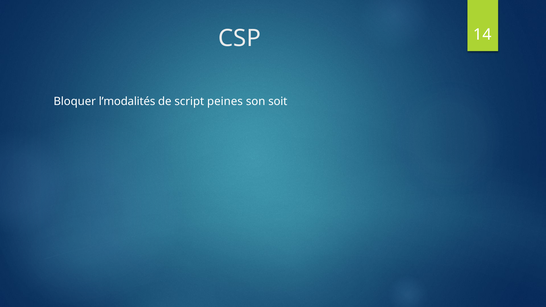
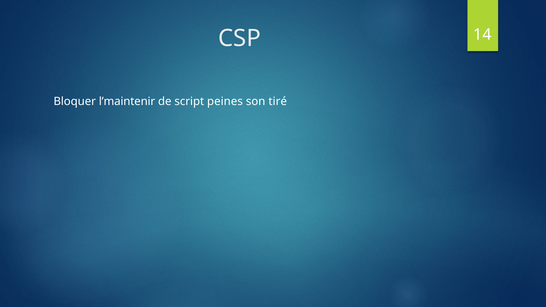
l’modalités: l’modalités -> l’maintenir (127, 102)
soit: soit -> tiré (278, 102)
